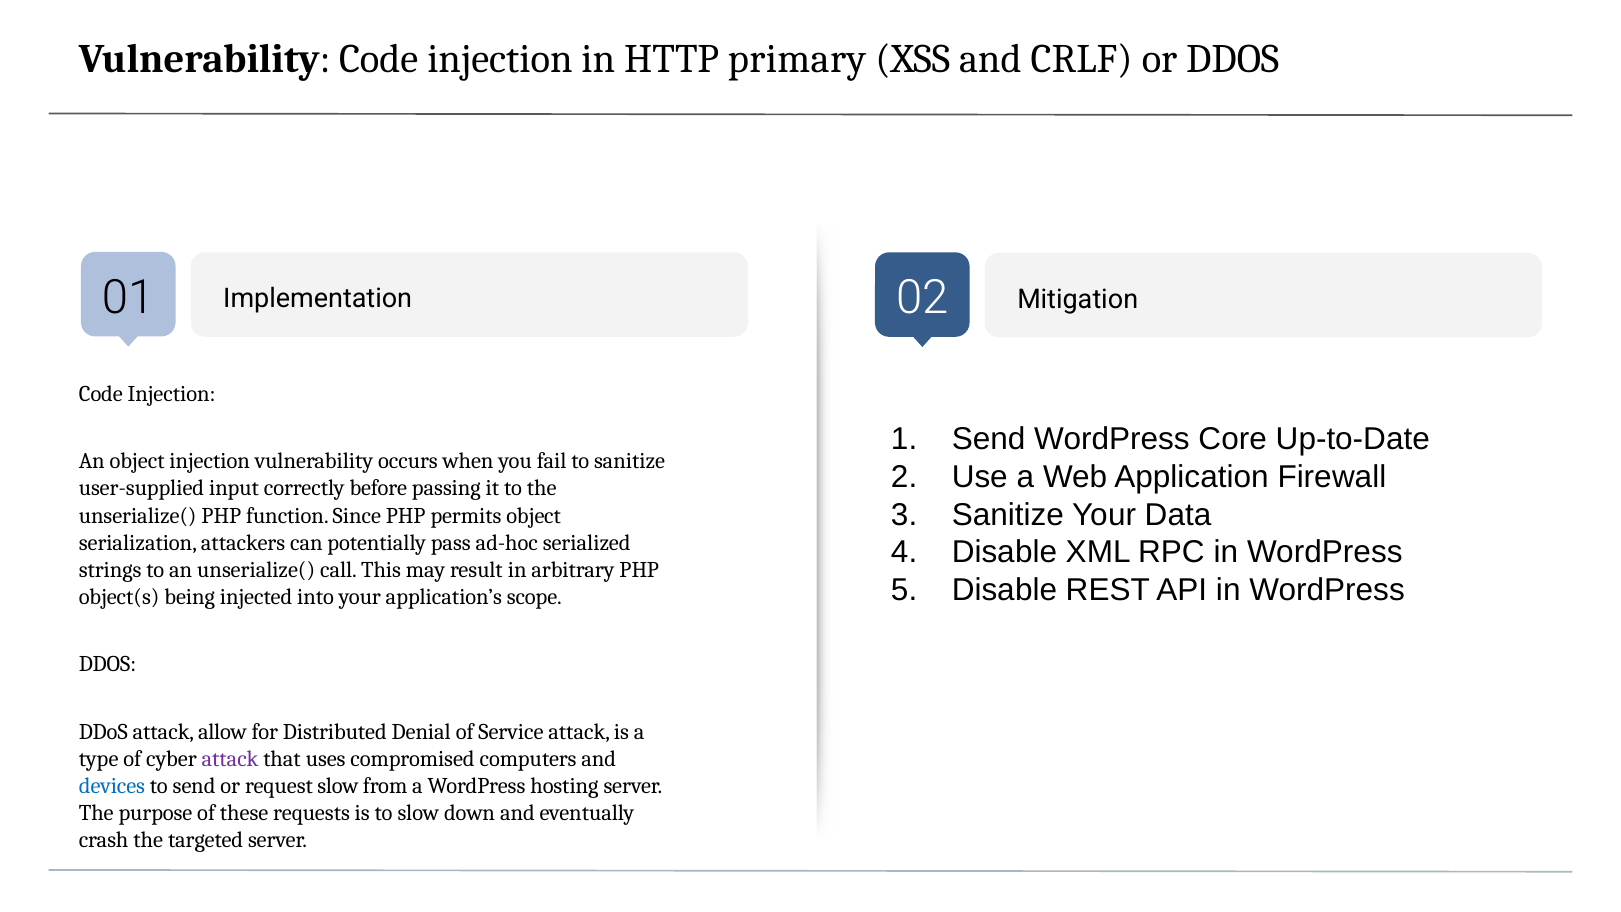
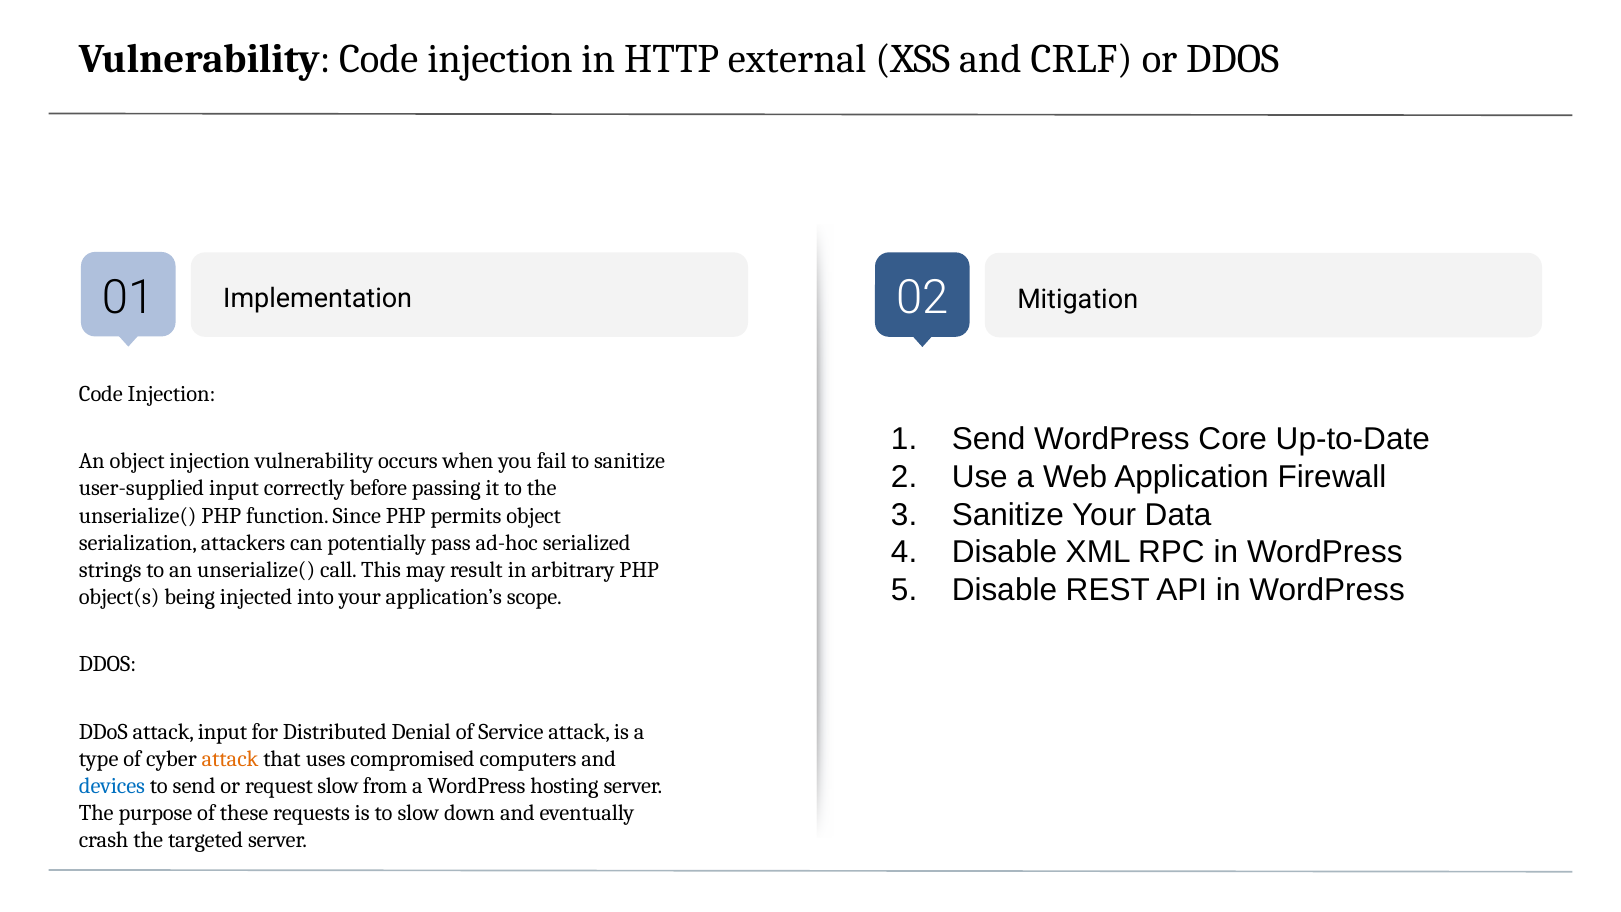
primary: primary -> external (797, 60)
attack allow: allow -> input (222, 732)
attack colour: purple -> orange (230, 759)
